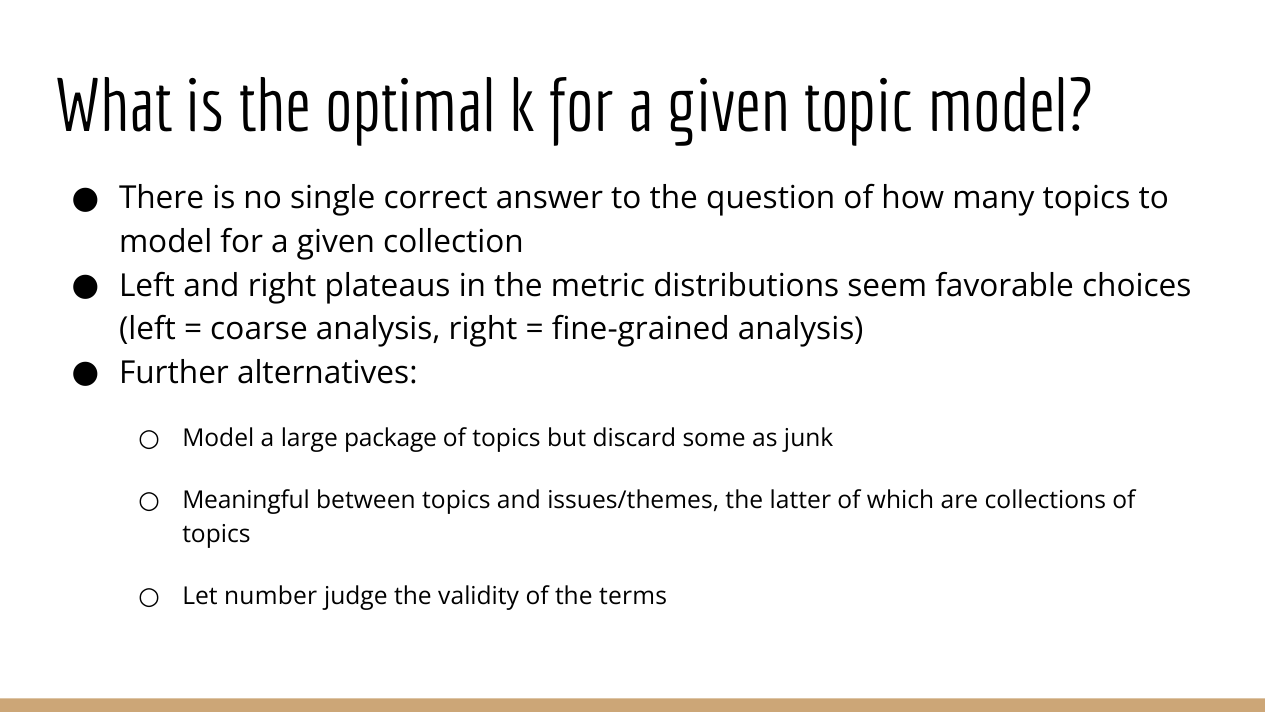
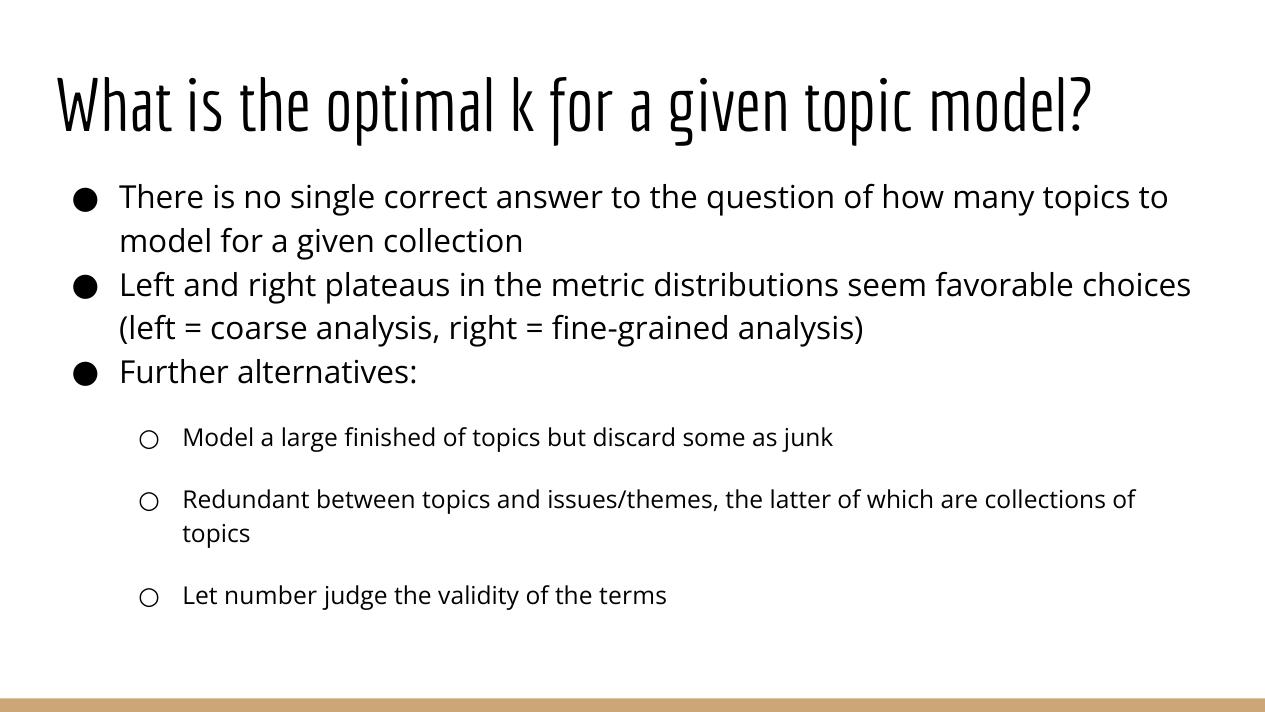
package: package -> finished (390, 438)
Meaningful: Meaningful -> Redundant (246, 500)
